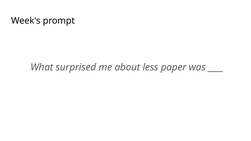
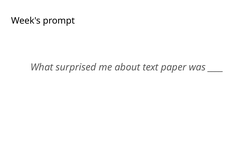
less: less -> text (151, 67)
